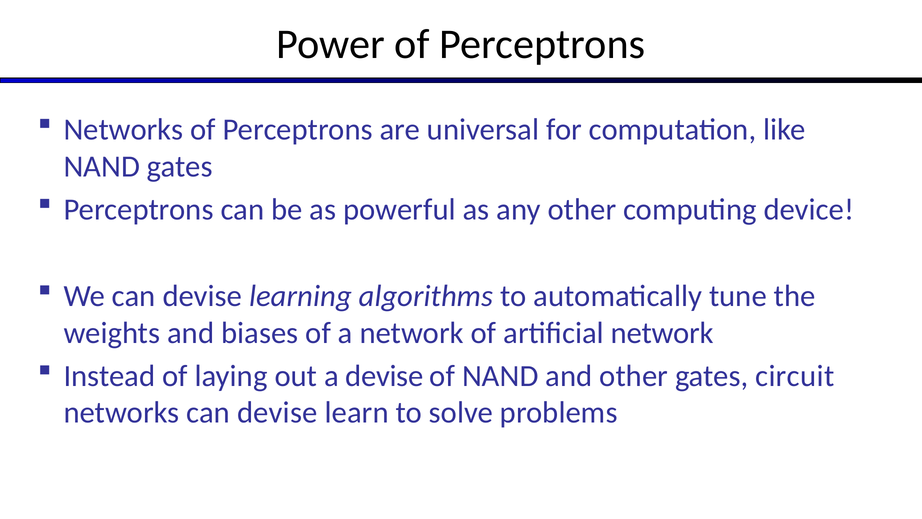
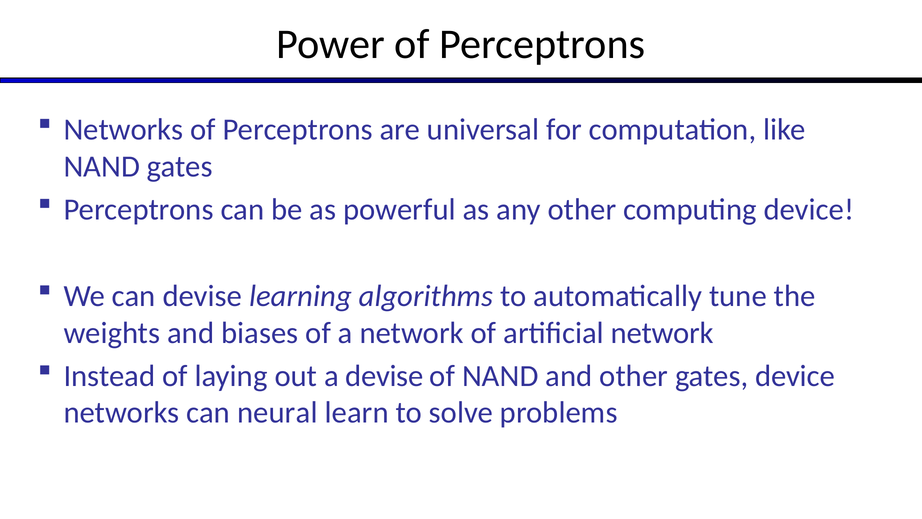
gates circuit: circuit -> device (795, 376)
networks can devise: devise -> neural (277, 413)
